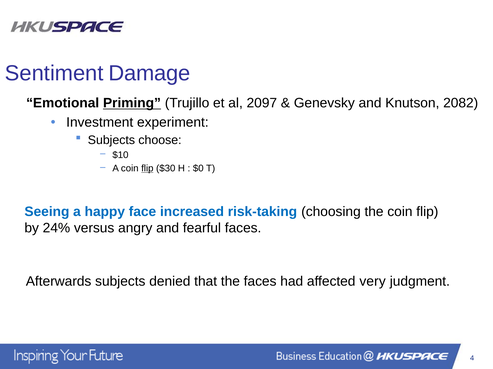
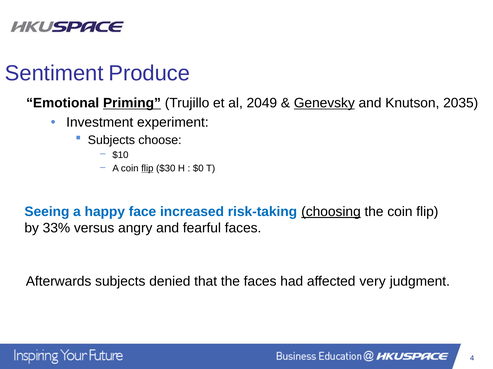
Damage: Damage -> Produce (149, 73)
2097: 2097 -> 2049 (262, 103)
Genevsky underline: none -> present (324, 103)
2082: 2082 -> 2035 (461, 103)
choosing underline: none -> present (331, 212)
24%: 24% -> 33% (56, 228)
